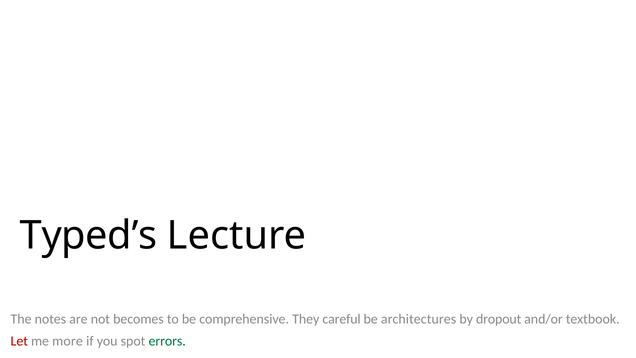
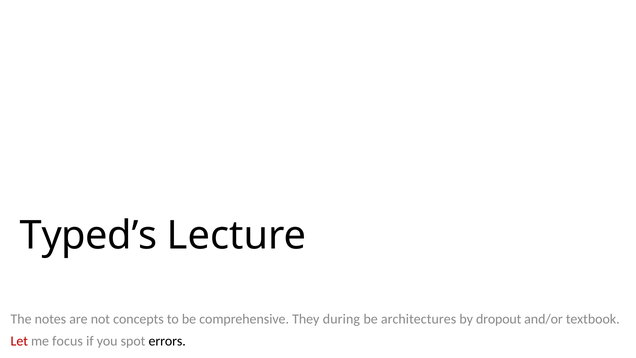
becomes: becomes -> concepts (138, 319)
careful: careful -> during (341, 319)
more: more -> focus (68, 341)
errors colour: green -> black (167, 341)
